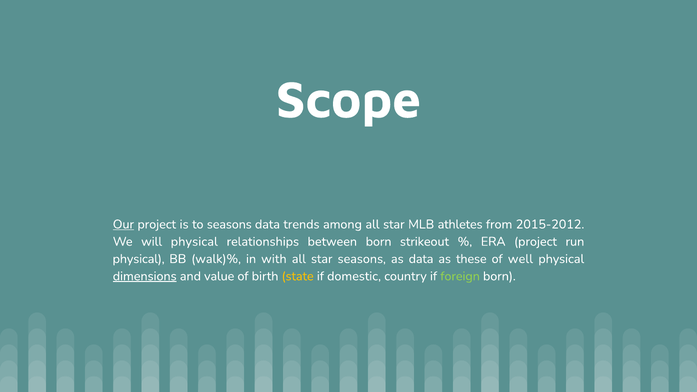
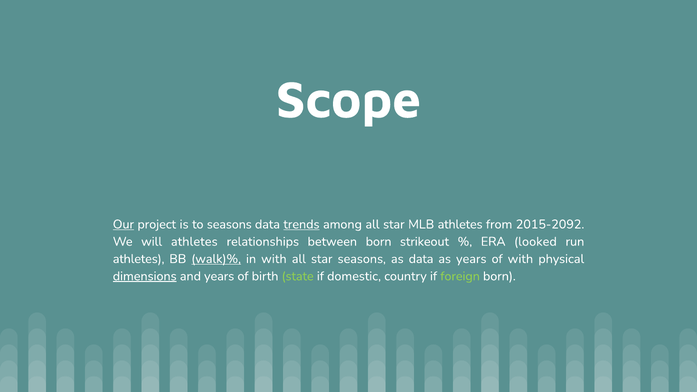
trends underline: none -> present (301, 224)
2015-2012: 2015-2012 -> 2015-2092 (550, 224)
will physical: physical -> athletes (194, 242)
ERA project: project -> looked (535, 242)
physical: physical -> athletes (139, 259)
walk)% underline: none -> present (216, 259)
as these: these -> years (471, 259)
of well: well -> with (520, 259)
and value: value -> years (219, 276)
state colour: yellow -> light green (298, 276)
